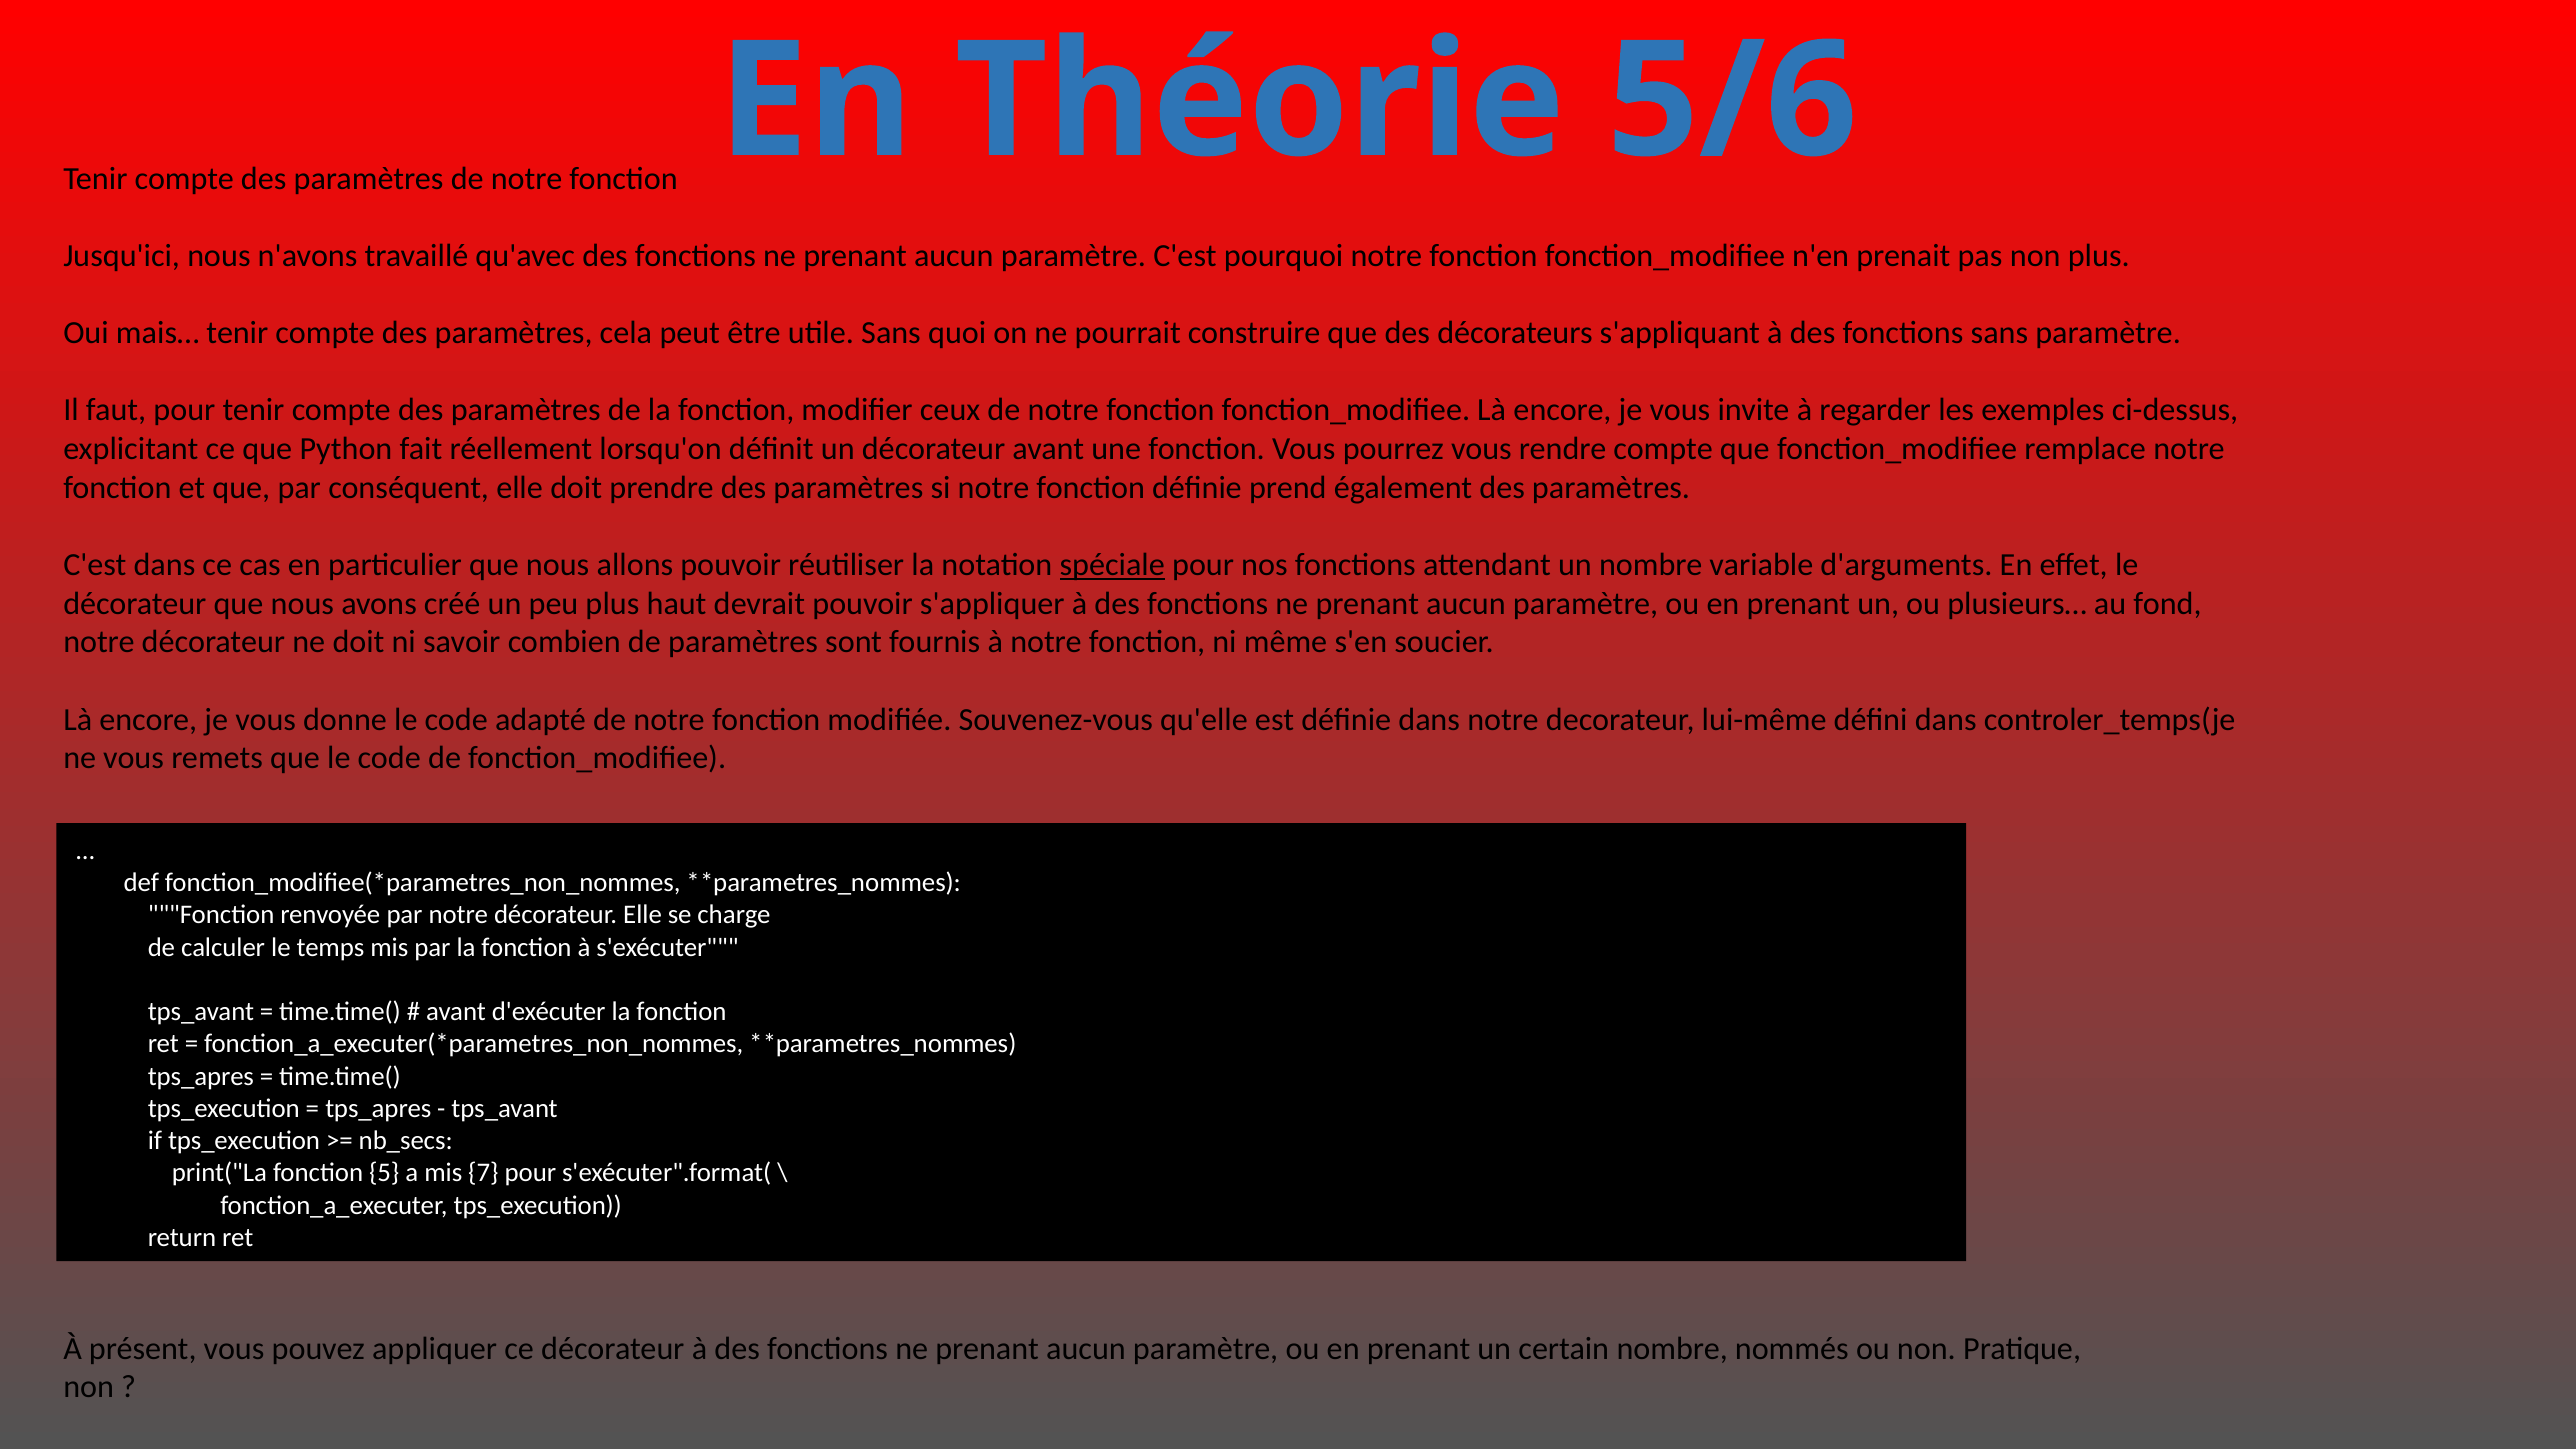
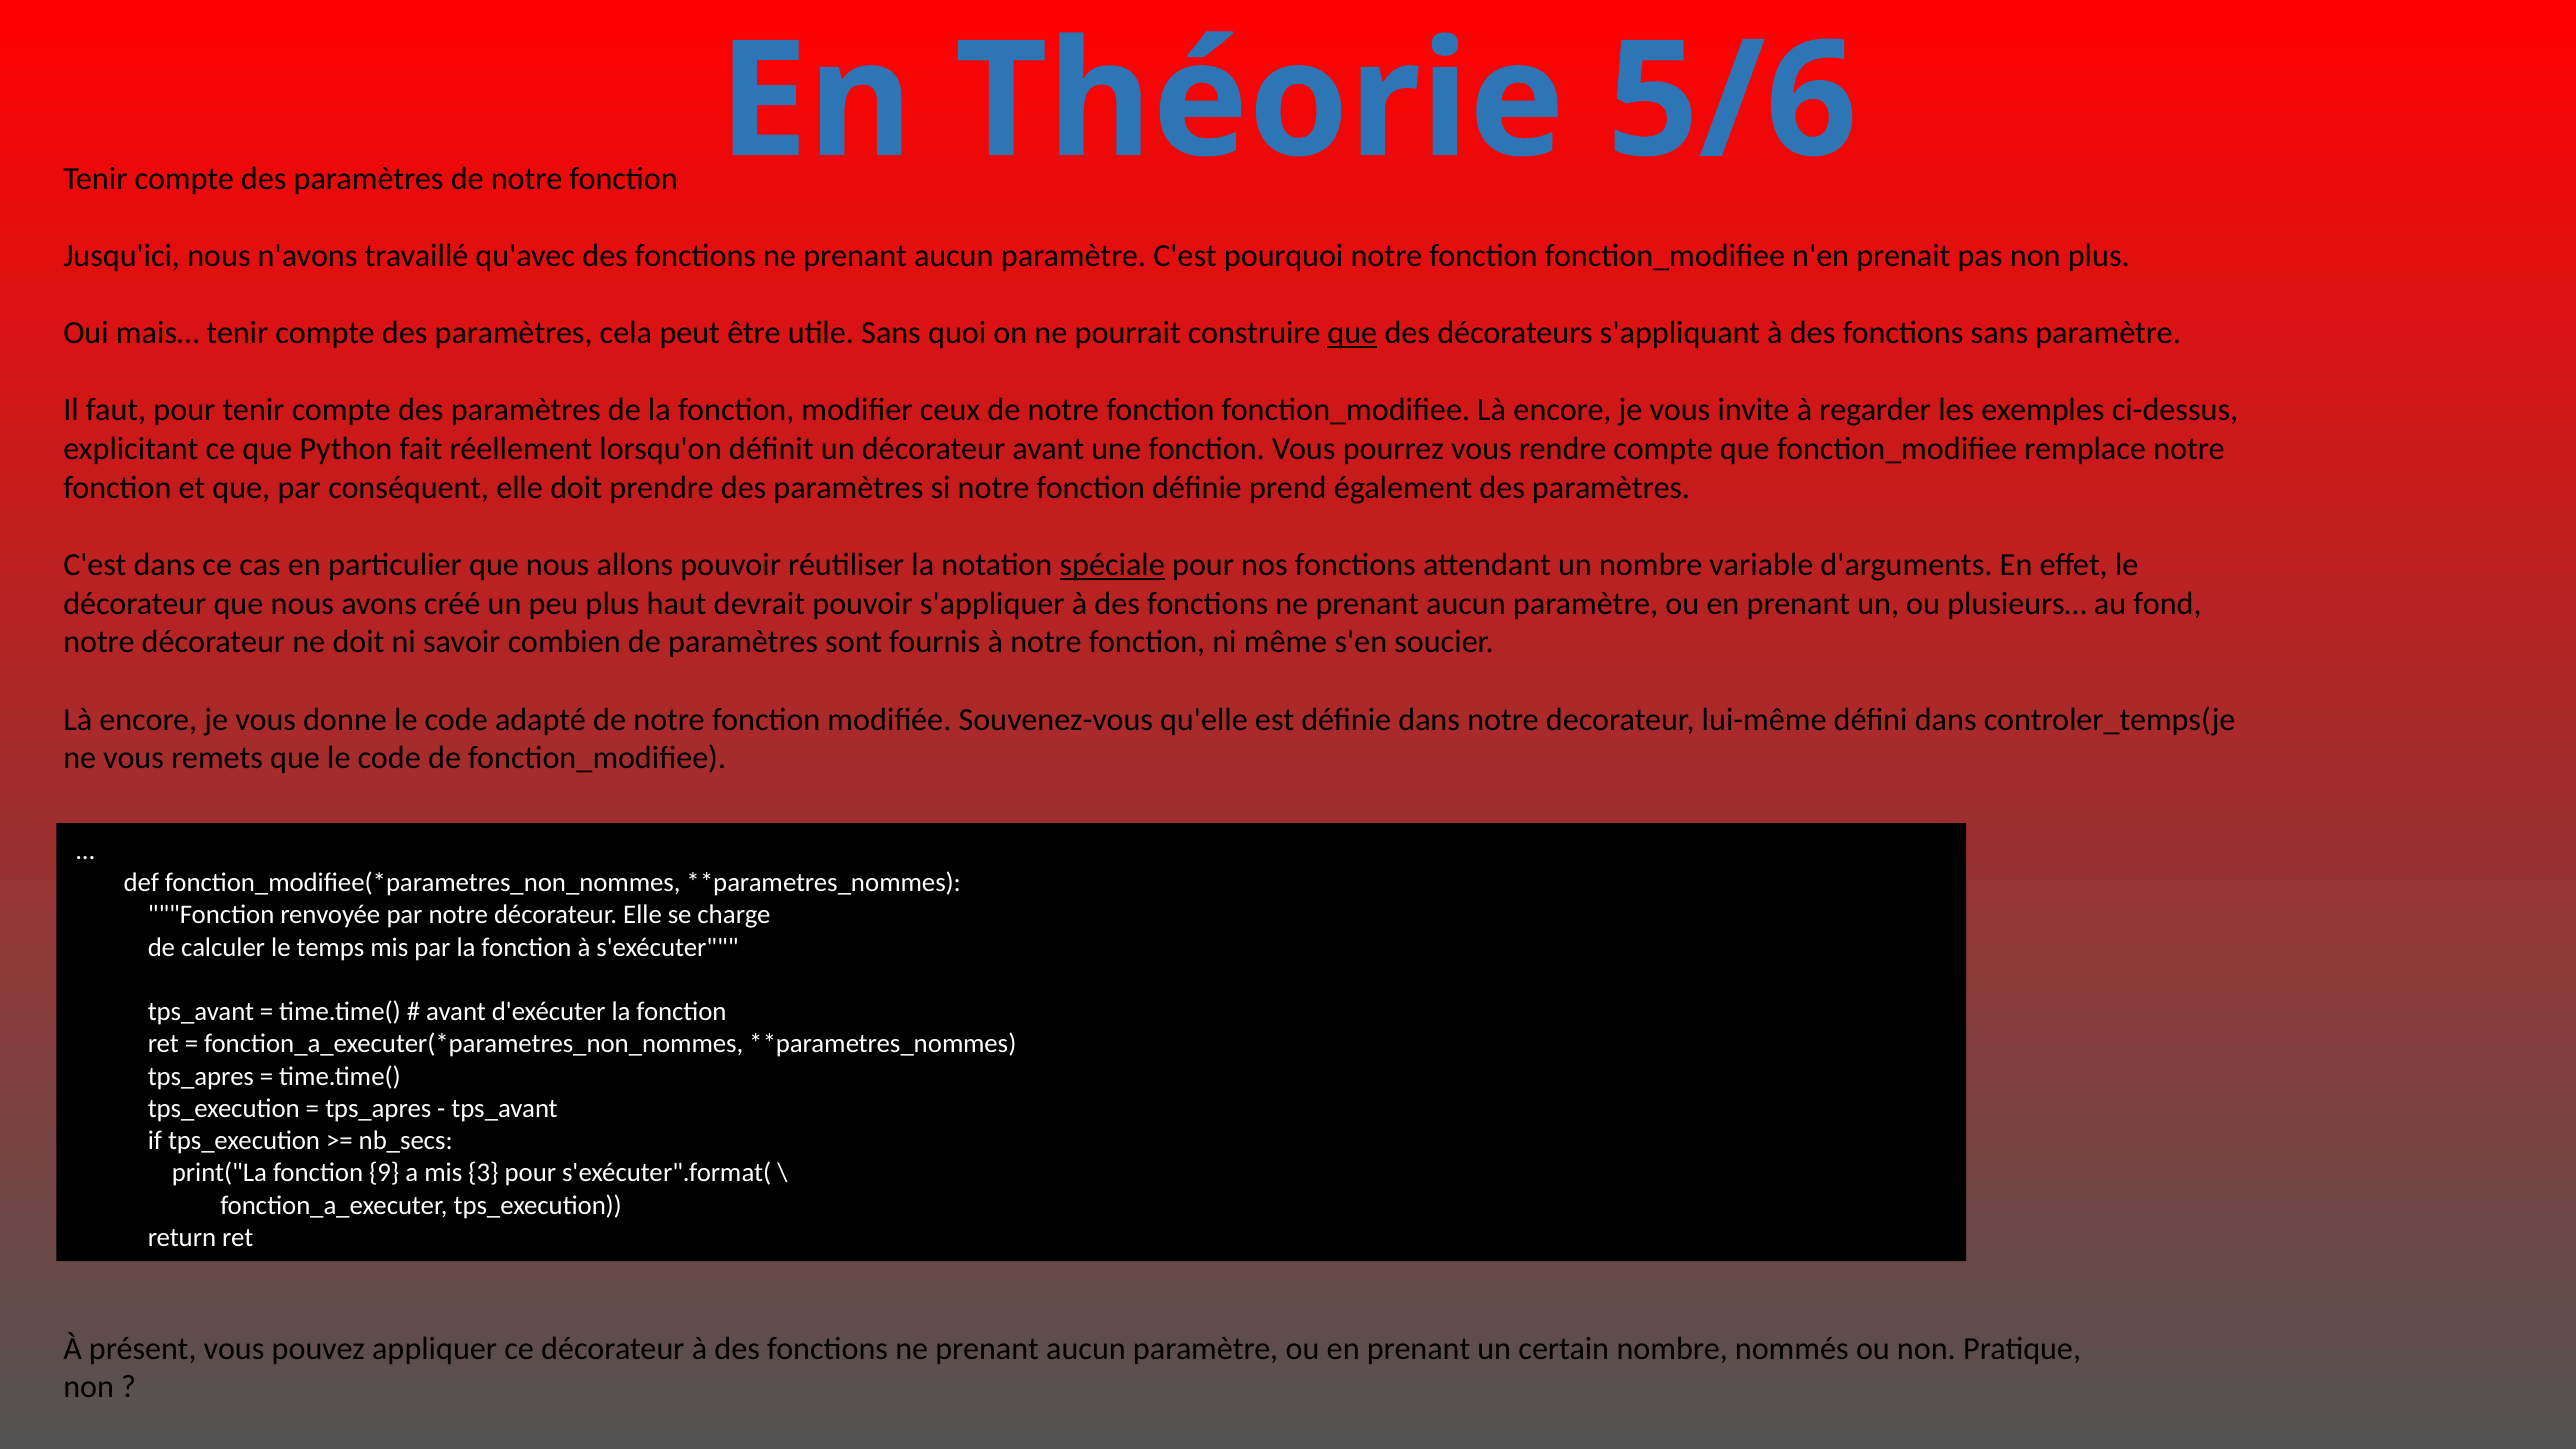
que underline: none -> present (1352, 333)
5: 5 -> 9 (384, 1173)
7: 7 -> 3 (483, 1173)
